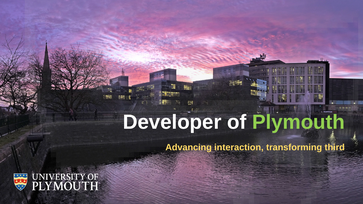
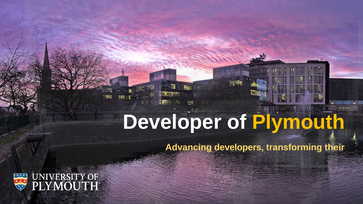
Plymouth colour: light green -> yellow (298, 122)
interaction: interaction -> developers (239, 147)
third: third -> their (335, 147)
